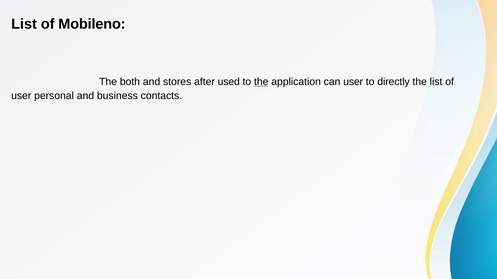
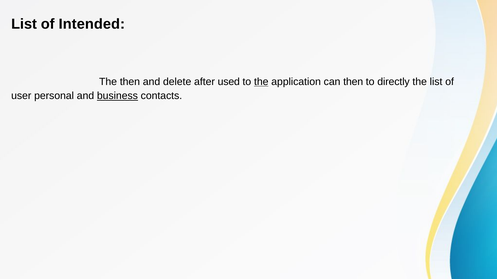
Mobileno: Mobileno -> Intended (92, 24)
The both: both -> then (130, 82)
stores: stores -> delete (177, 82)
can user: user -> then (353, 82)
business underline: none -> present (117, 96)
